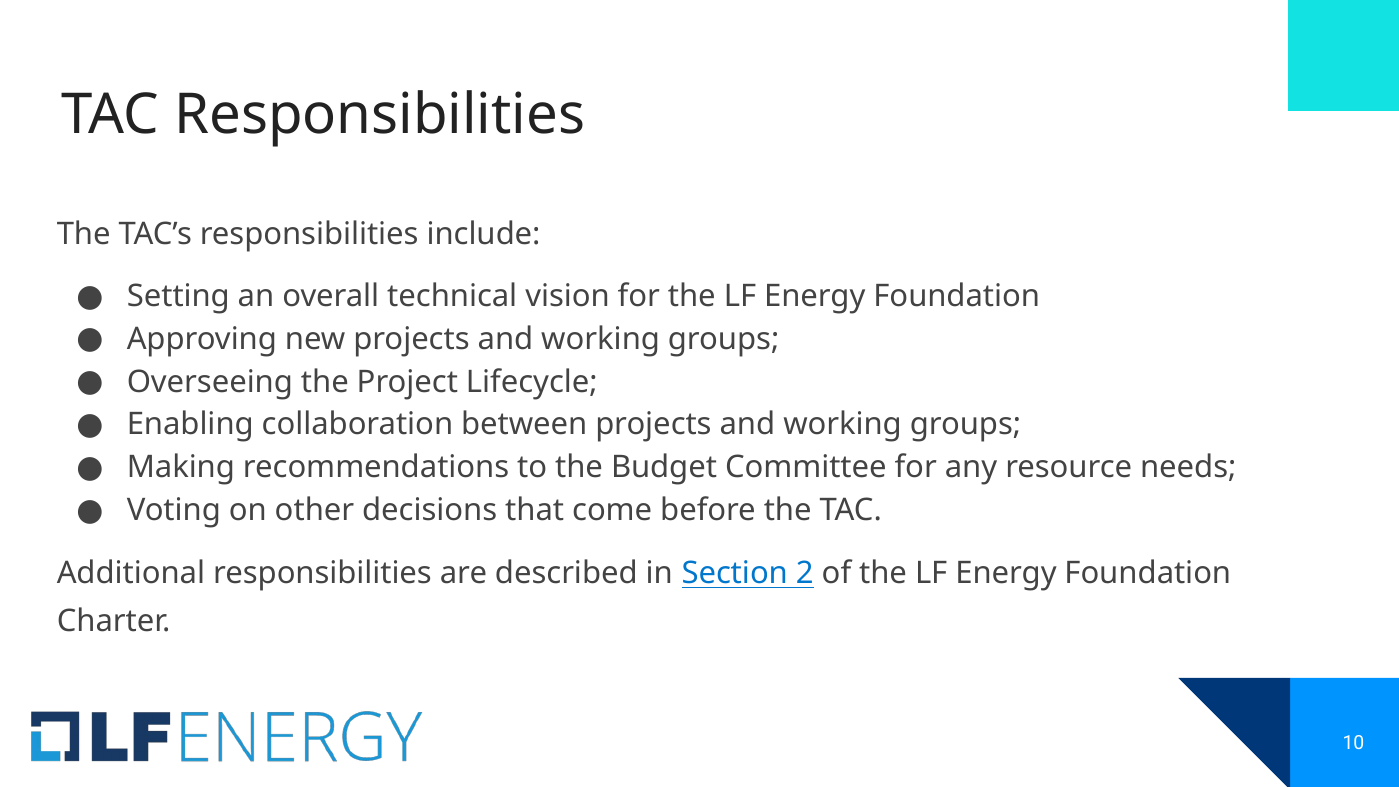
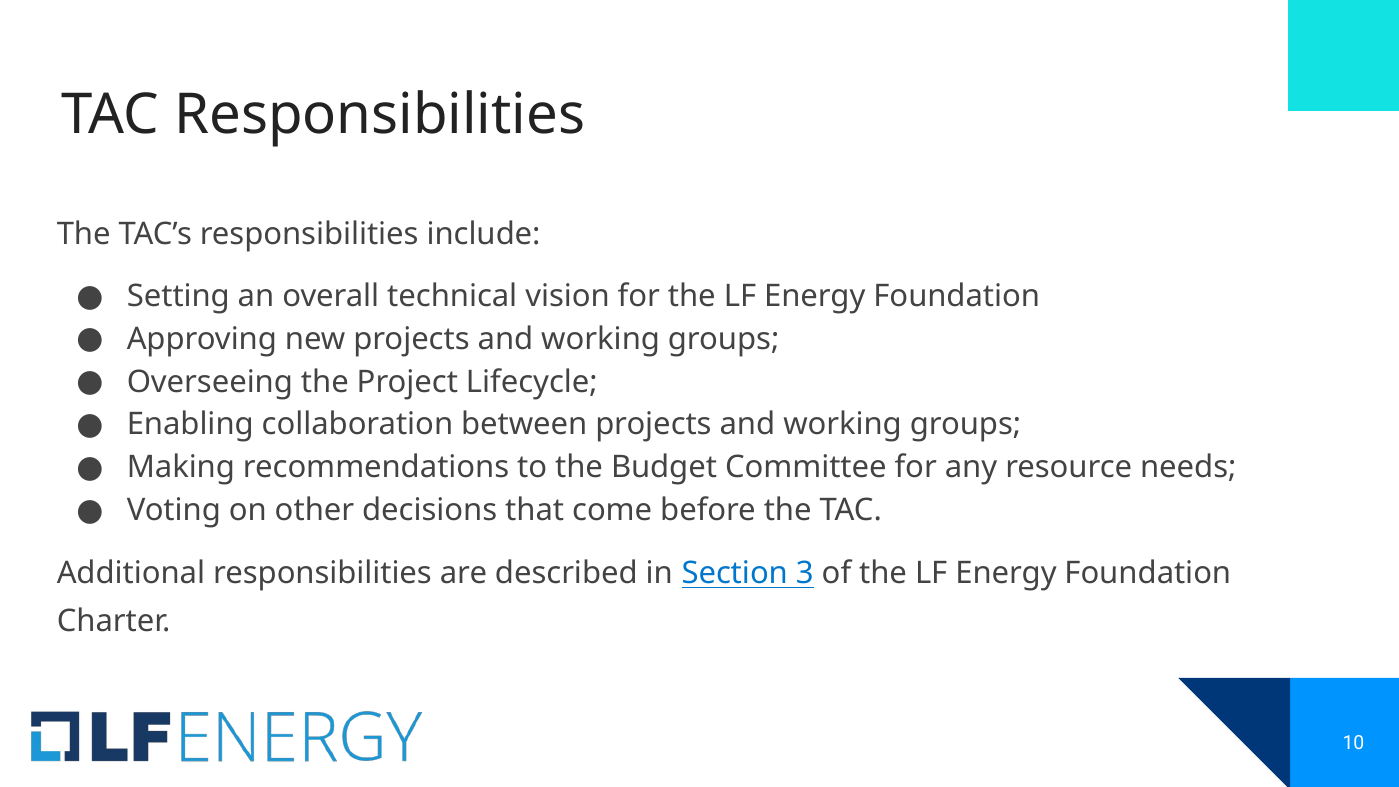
2: 2 -> 3 (805, 573)
